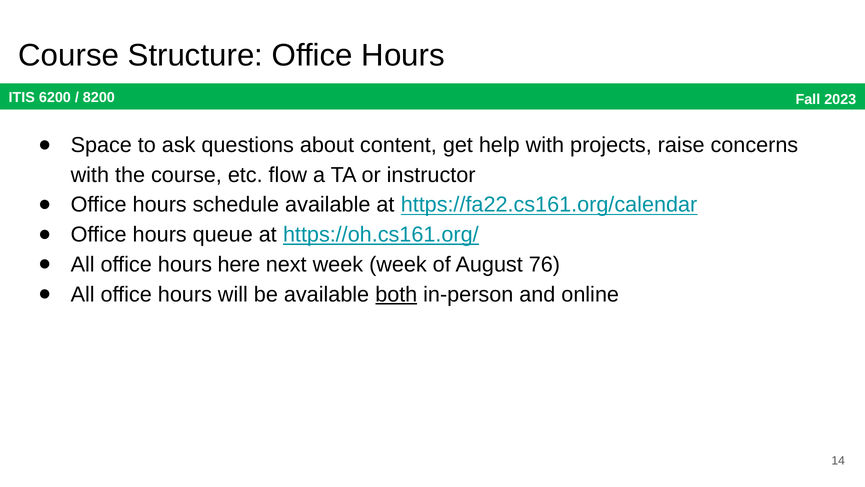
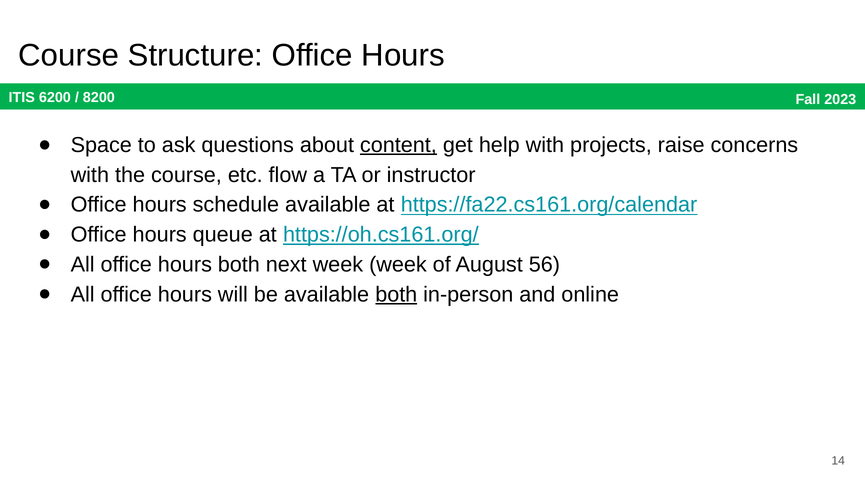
content underline: none -> present (398, 145)
hours here: here -> both (239, 264)
76: 76 -> 56 (544, 264)
